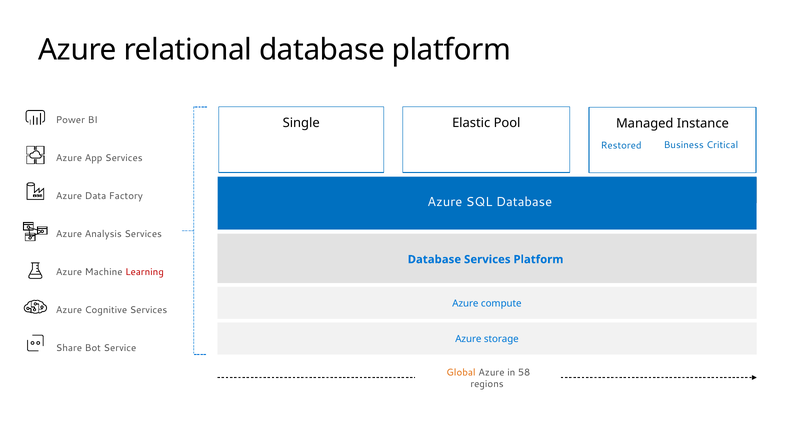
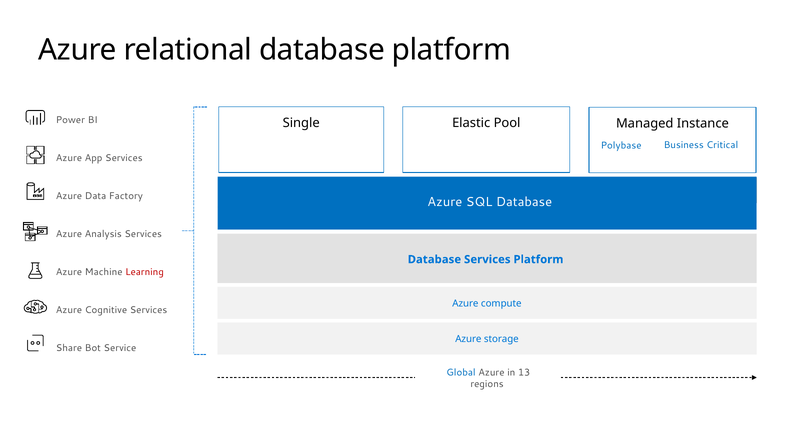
Restored: Restored -> Polybase (621, 146)
Global colour: orange -> blue (461, 372)
58: 58 -> 13 (524, 372)
